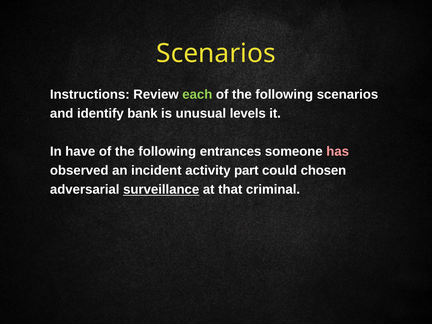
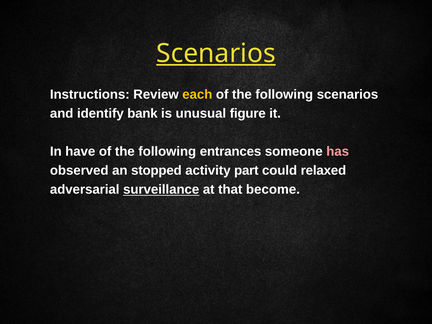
Scenarios underline: none -> present (216, 53)
each colour: light green -> yellow (197, 95)
levels: levels -> figure (248, 114)
incident: incident -> stopped (156, 171)
chosen: chosen -> relaxed (323, 171)
criminal: criminal -> become (273, 190)
